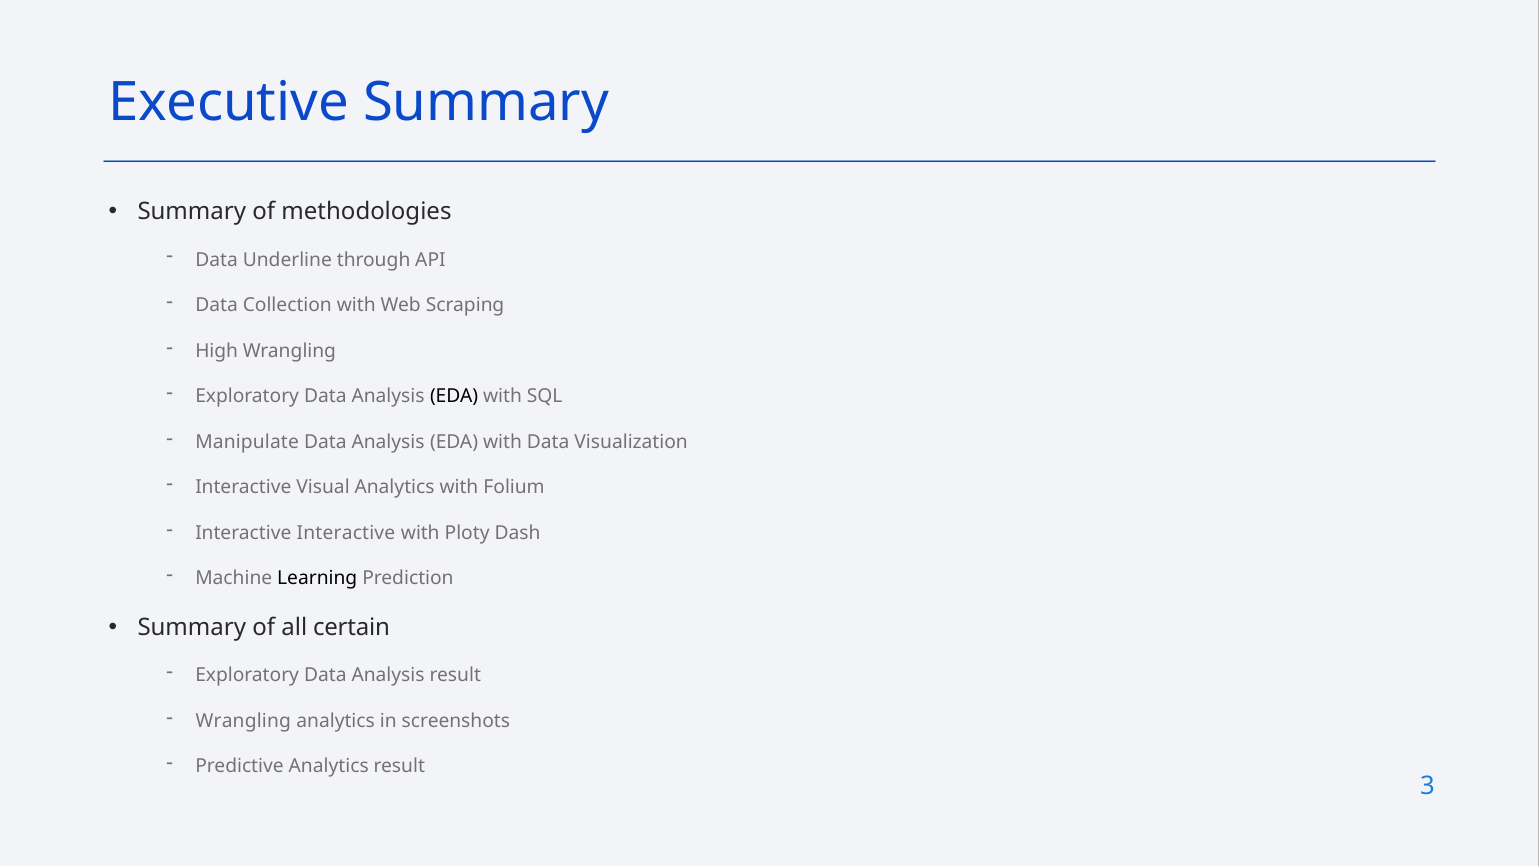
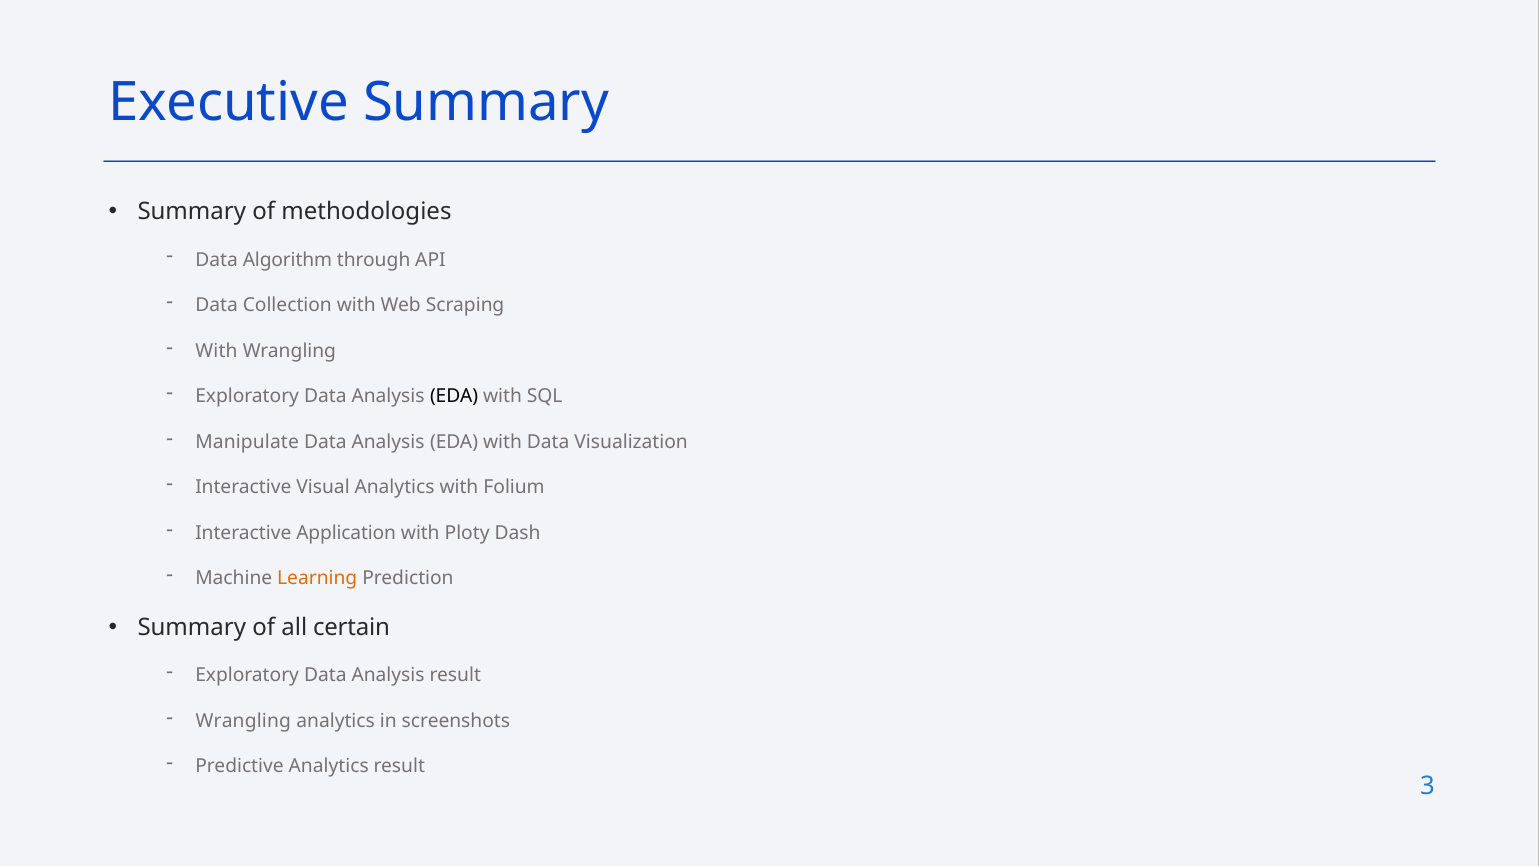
Underline: Underline -> Algorithm (287, 260)
High: High -> With (216, 351)
Interactive Interactive: Interactive -> Application (346, 533)
Learning colour: black -> orange (317, 578)
